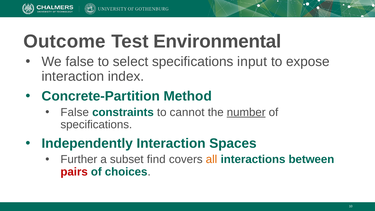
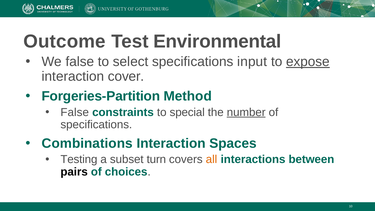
expose underline: none -> present (308, 62)
index: index -> cover (126, 76)
Concrete-Partition: Concrete-Partition -> Forgeries-Partition (101, 96)
cannot: cannot -> special (187, 112)
Independently: Independently -> Combinations (87, 143)
Further: Further -> Testing (79, 159)
find: find -> turn (156, 159)
pairs colour: red -> black (74, 172)
